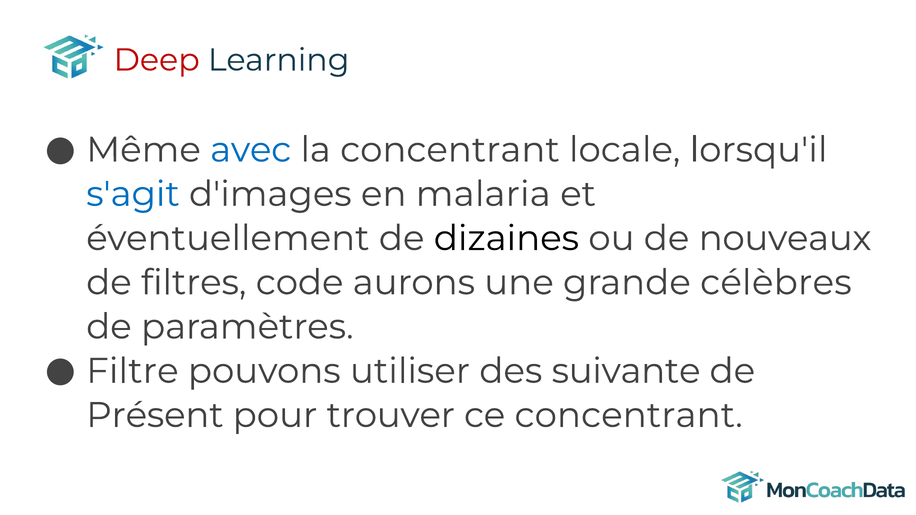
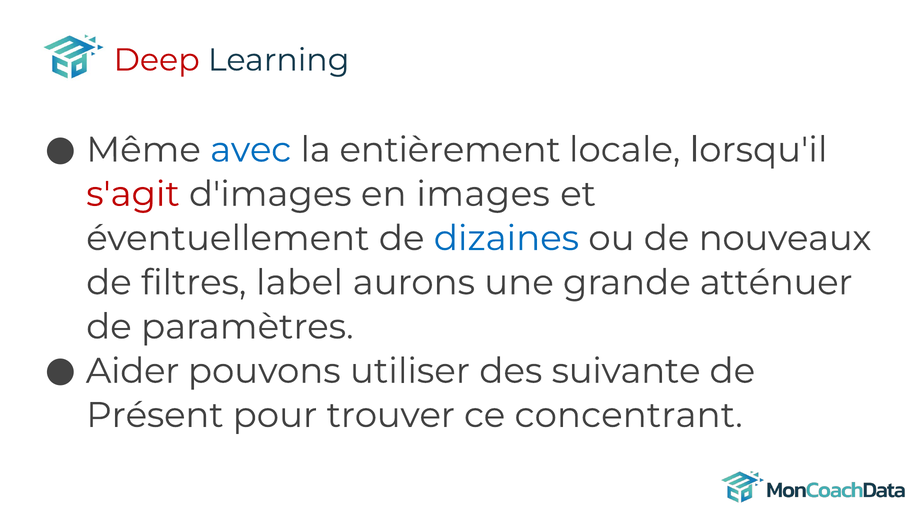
la concentrant: concentrant -> entièrement (450, 150)
s'agit colour: blue -> red (133, 194)
malaria: malaria -> images (483, 194)
dizaines colour: black -> blue (506, 238)
code: code -> label (299, 283)
célèbres: célèbres -> atténuer (776, 283)
Filtre: Filtre -> Aider (133, 371)
